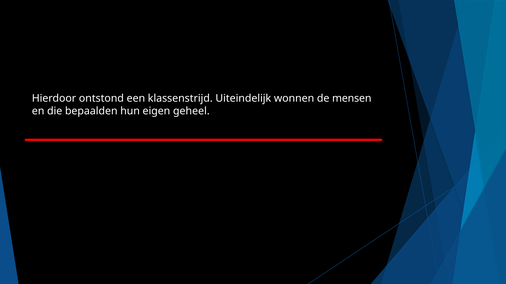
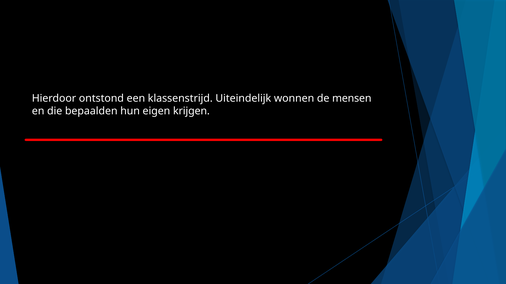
geheel: geheel -> krijgen (191, 111)
